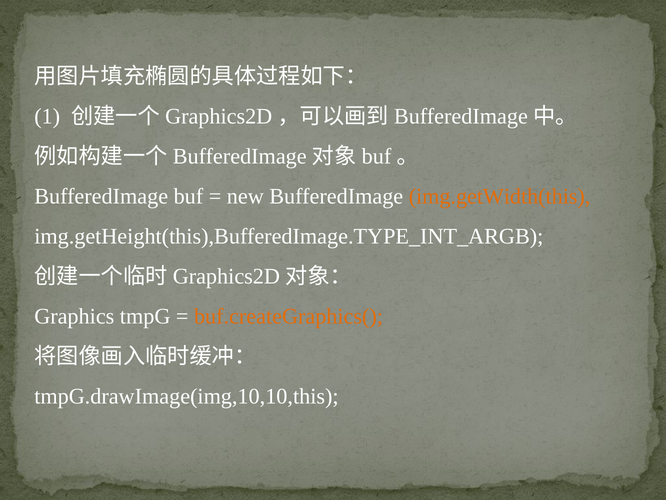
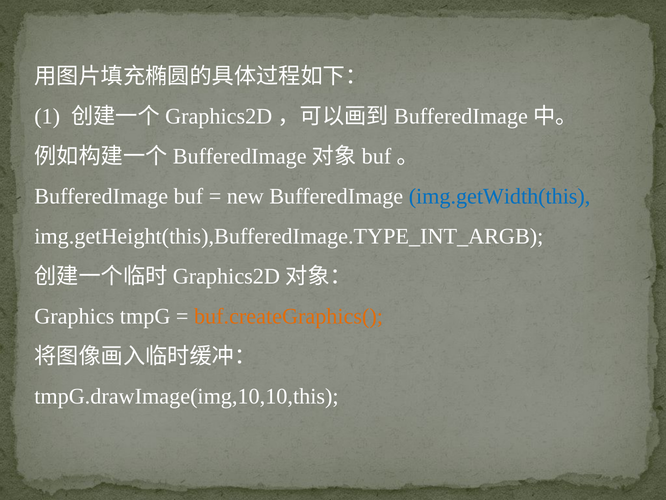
img.getWidth(this colour: orange -> blue (500, 196)
